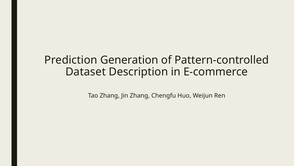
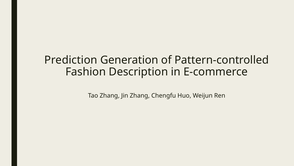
Dataset: Dataset -> Fashion (86, 72)
